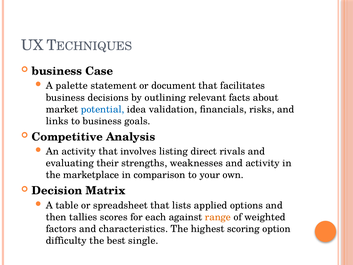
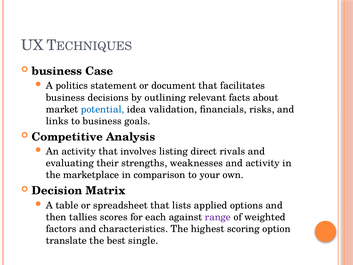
palette: palette -> politics (72, 86)
range colour: orange -> purple (218, 217)
difficulty: difficulty -> translate (66, 240)
